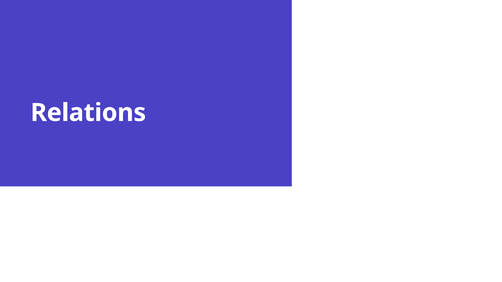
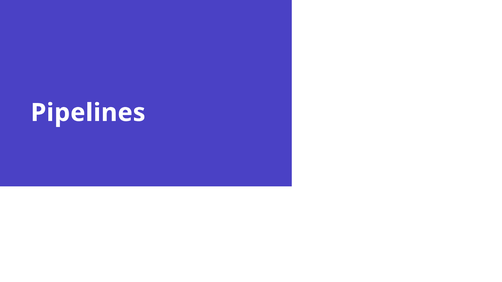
Relations: Relations -> Pipelines (88, 113)
